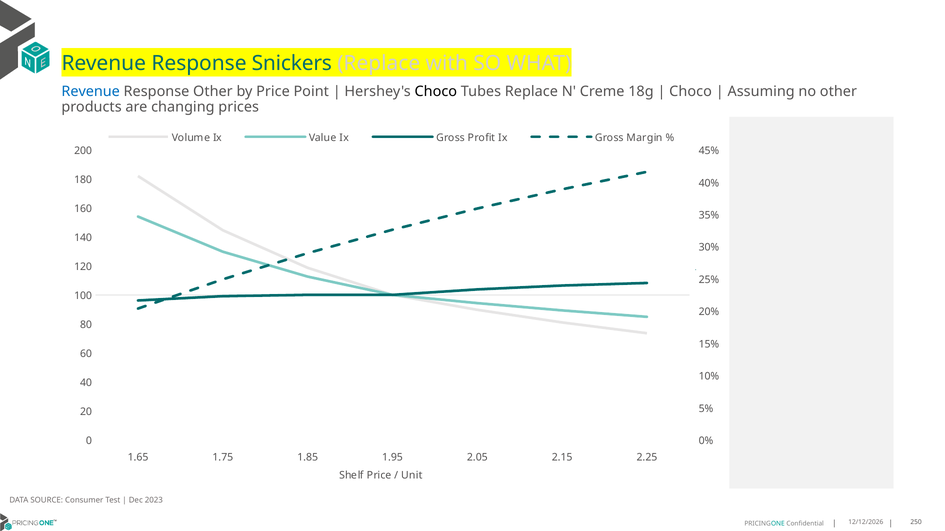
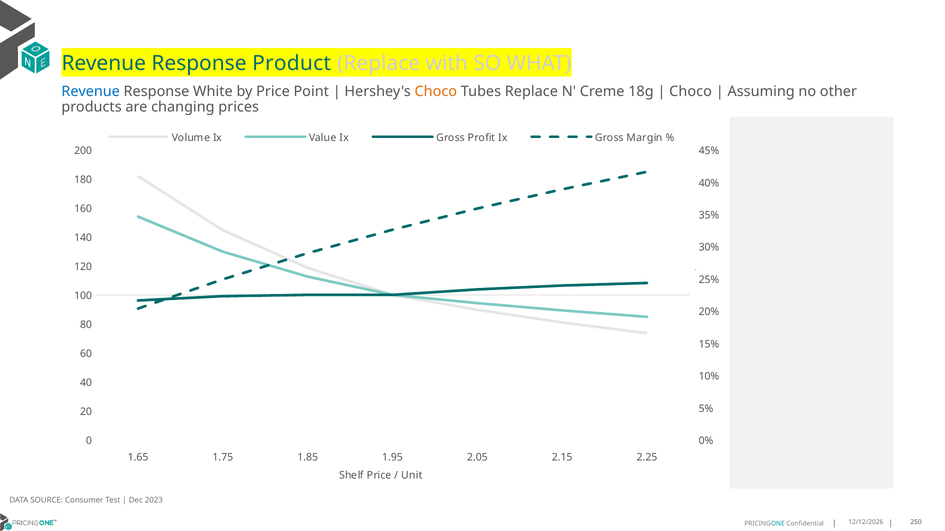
Snickers: Snickers -> Product (292, 64)
Response Other: Other -> White (213, 91)
Choco colour: black -> orange (436, 91)
